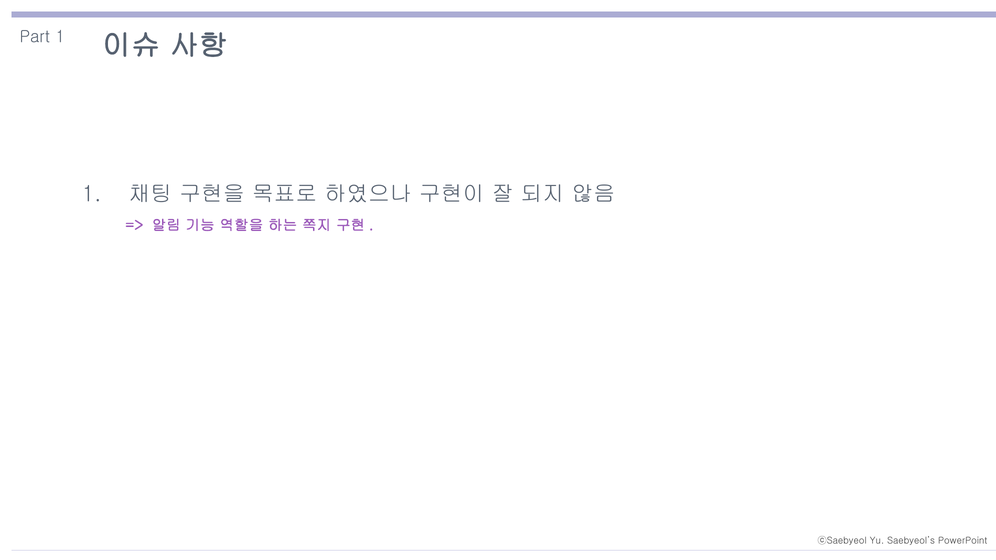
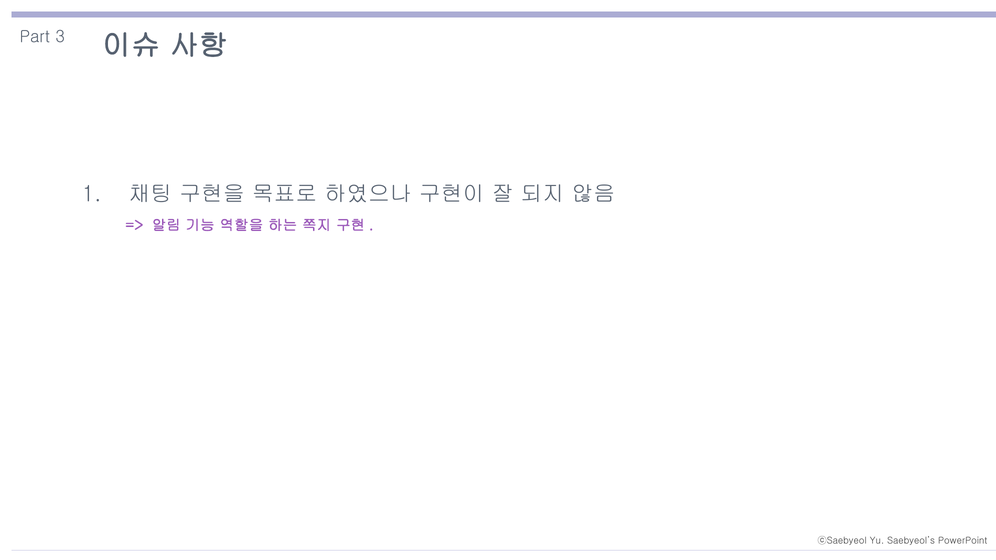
Part 1: 1 -> 3 (60, 37)
